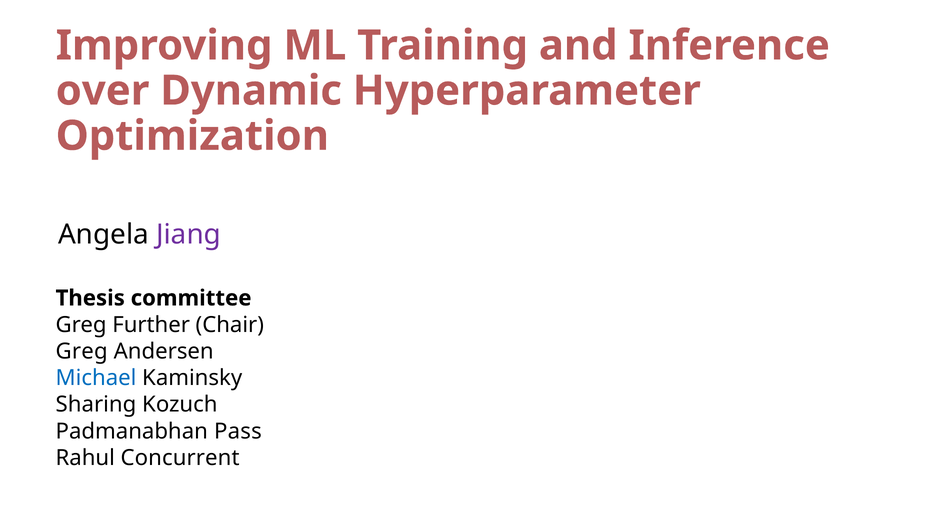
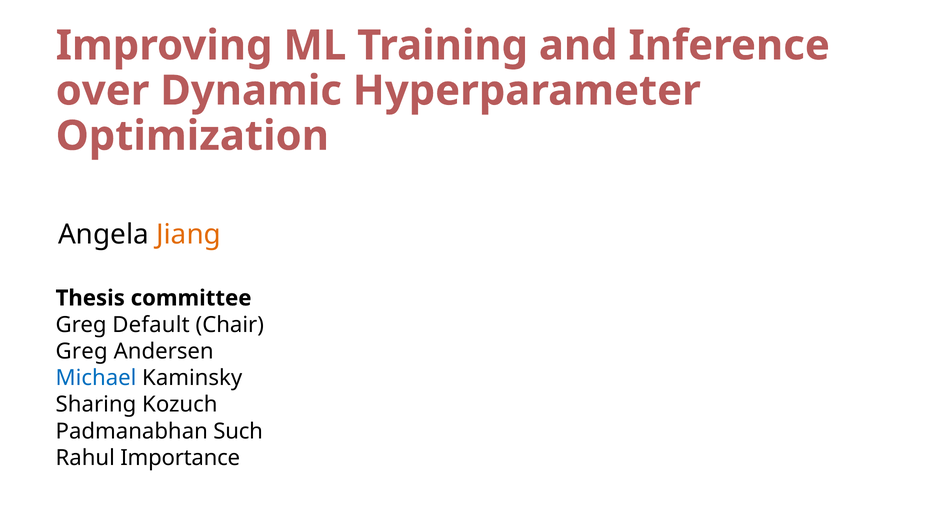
Jiang colour: purple -> orange (189, 234)
Further: Further -> Default (151, 325)
Pass: Pass -> Such (238, 431)
Concurrent: Concurrent -> Importance (180, 458)
